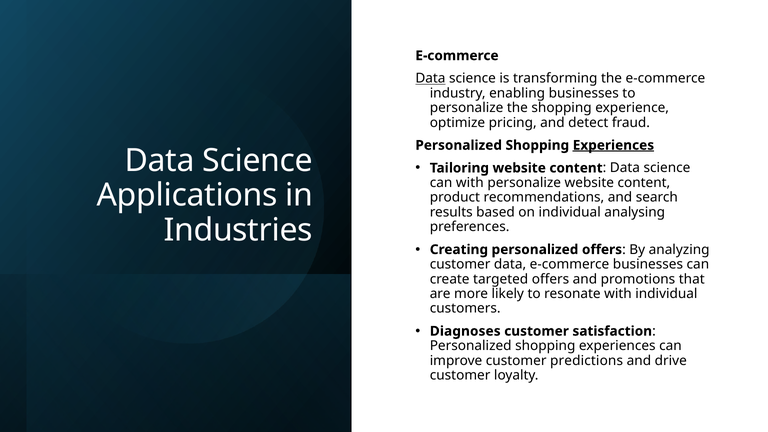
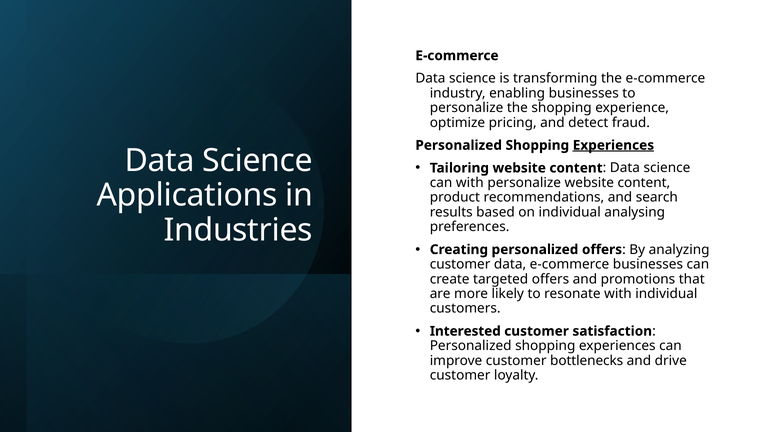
Data underline: present -> none (430, 78)
Diagnoses: Diagnoses -> Interested (465, 331)
predictions: predictions -> bottlenecks (587, 361)
